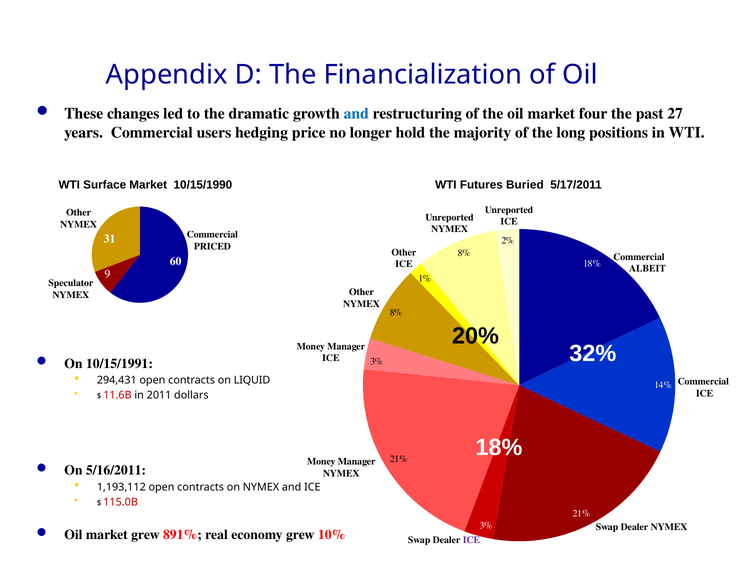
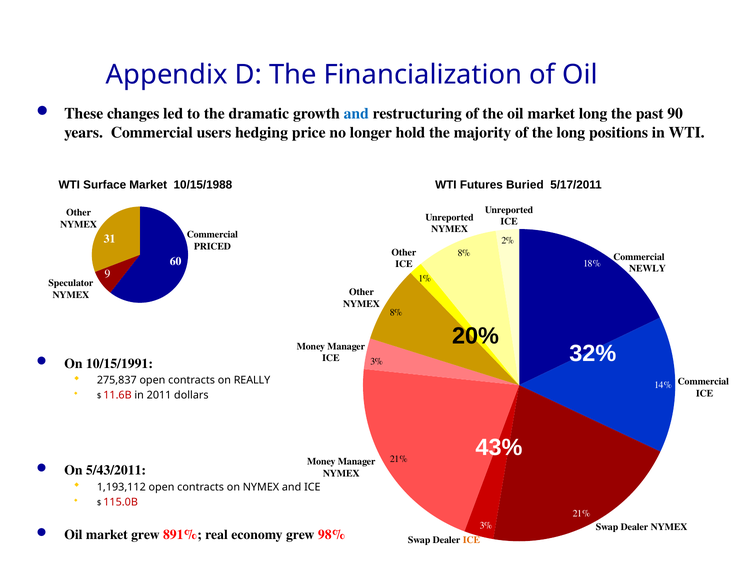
market four: four -> long (593, 114)
27: 27 -> 90 (675, 114)
10/15/1990: 10/15/1990 -> 10/15/1988 (203, 185)
ALBEIT: ALBEIT -> NEWLY (647, 269)
294,431: 294,431 -> 275,837 (117, 380)
LIQUID: LIQUID -> REALLY (252, 380)
18%: 18% -> 43% (499, 447)
5/16/2011: 5/16/2011 -> 5/43/2011 (116, 470)
10%: 10% -> 98% (332, 535)
ICE colour: purple -> orange (471, 540)
